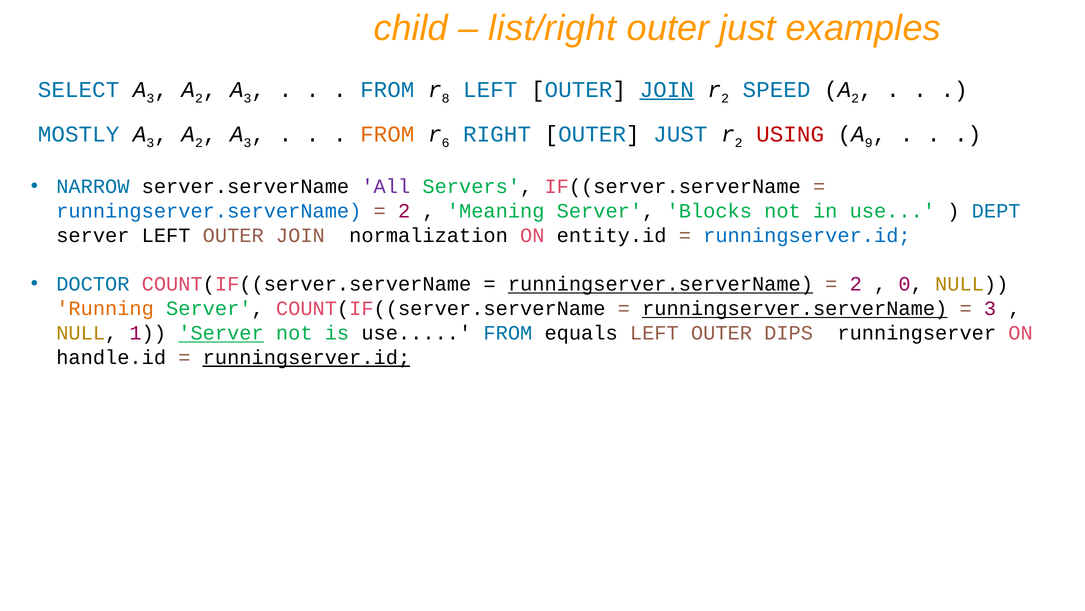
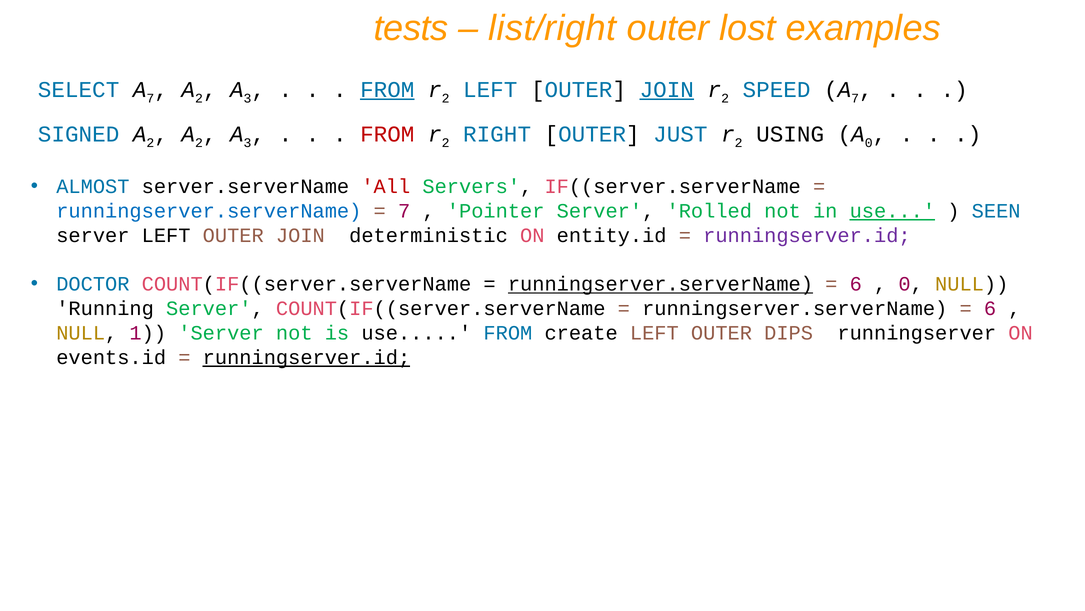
child: child -> tests (411, 28)
just: just -> lost (748, 28)
3: 3 -> 7 (150, 98)
FROM underline: none -> present (387, 89)
8: 8 -> 2 (446, 98)
2: 2 -> 7 (855, 98)
MOSTLY: MOSTLY -> SIGNED (79, 134)
3: 3 -> 2 (150, 143)
FROM colour: orange -> red (387, 134)
6: 6 -> 2 (446, 143)
USING colour: red -> black (790, 134)
9: 9 -> 0 (869, 143)
NARROW: NARROW -> ALMOST (93, 186)
All colour: purple -> red (386, 186)
2: 2 -> 7 (404, 211)
Meaning: Meaning -> Pointer (496, 211)
Blocks: Blocks -> Rolled (709, 211)
use underline: none -> present (892, 211)
DEPT: DEPT -> SEEN (996, 211)
normalization: normalization -> deterministic (429, 235)
runningserver.id colour: blue -> purple (807, 235)
2: 2 -> 6 (856, 284)
Running colour: orange -> black (105, 308)
runningserver.serverName underline: present -> none (795, 308)
3: 3 -> 6 (990, 308)
Server underline: present -> none (221, 333)
equals: equals -> create (581, 333)
handle.id: handle.id -> events.id (111, 357)
